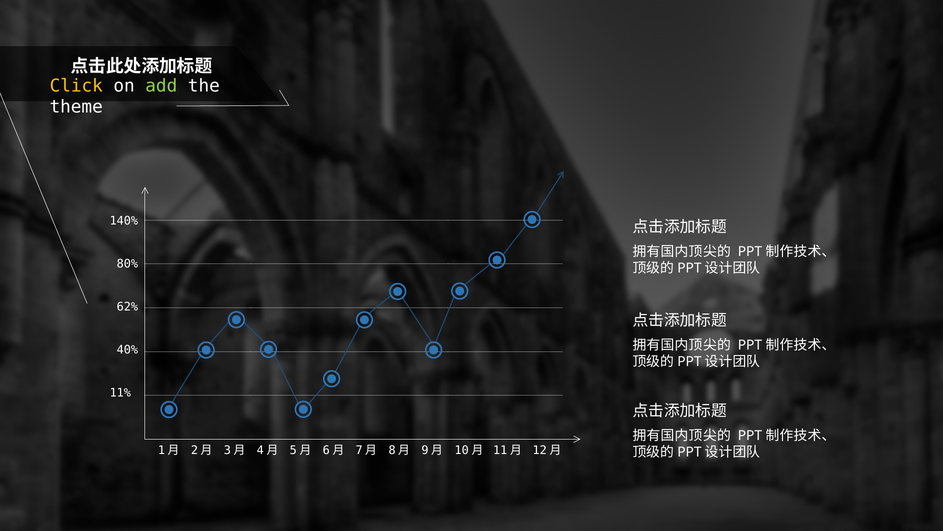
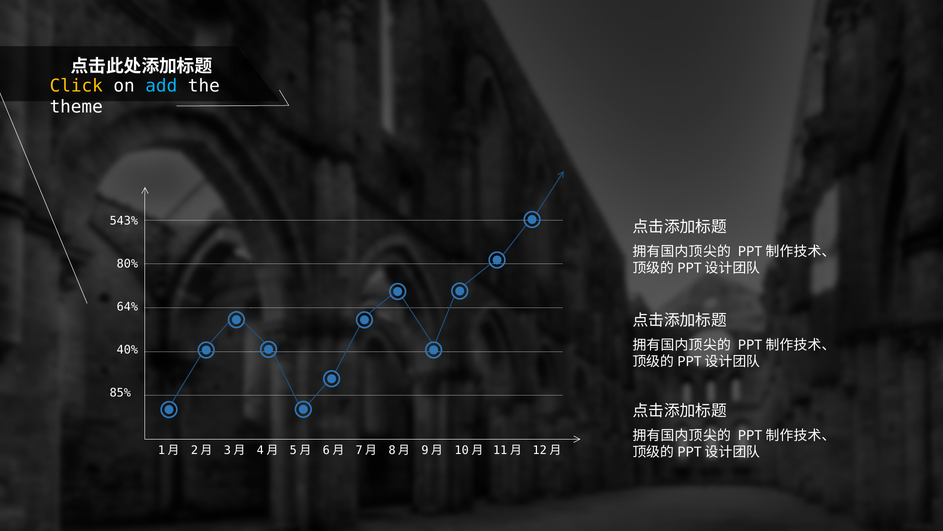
add colour: light green -> light blue (161, 86)
140%: 140% -> 543% (124, 221)
62%: 62% -> 64% (127, 307)
11%: 11% -> 85% (120, 392)
